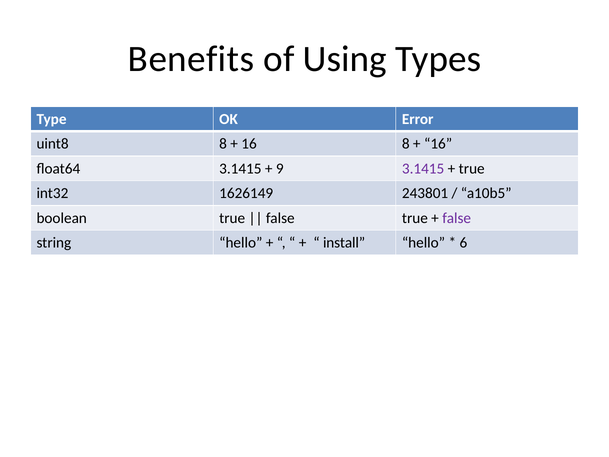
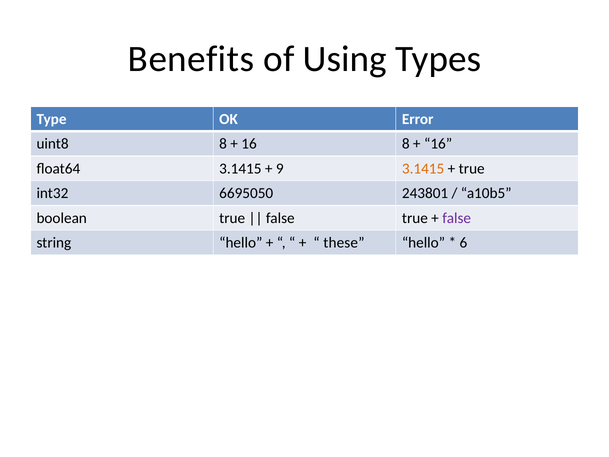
3.1415 colour: purple -> orange (423, 168)
1626149: 1626149 -> 6695050 (246, 193)
install: install -> these (344, 243)
